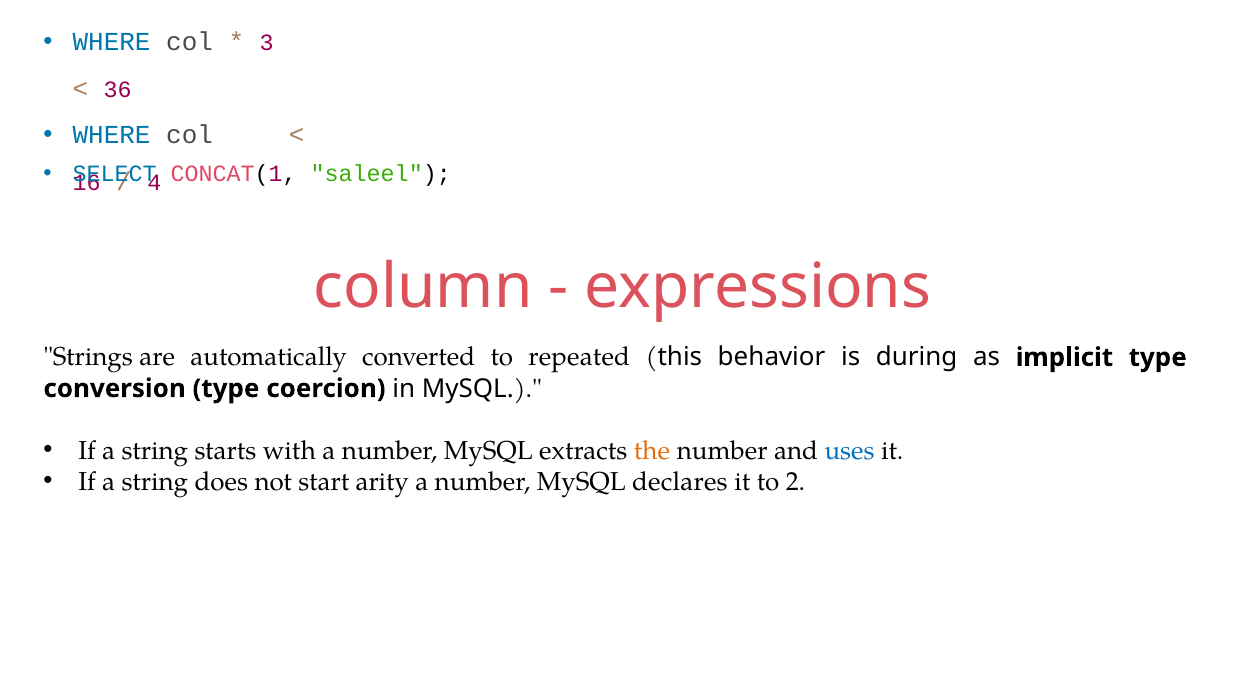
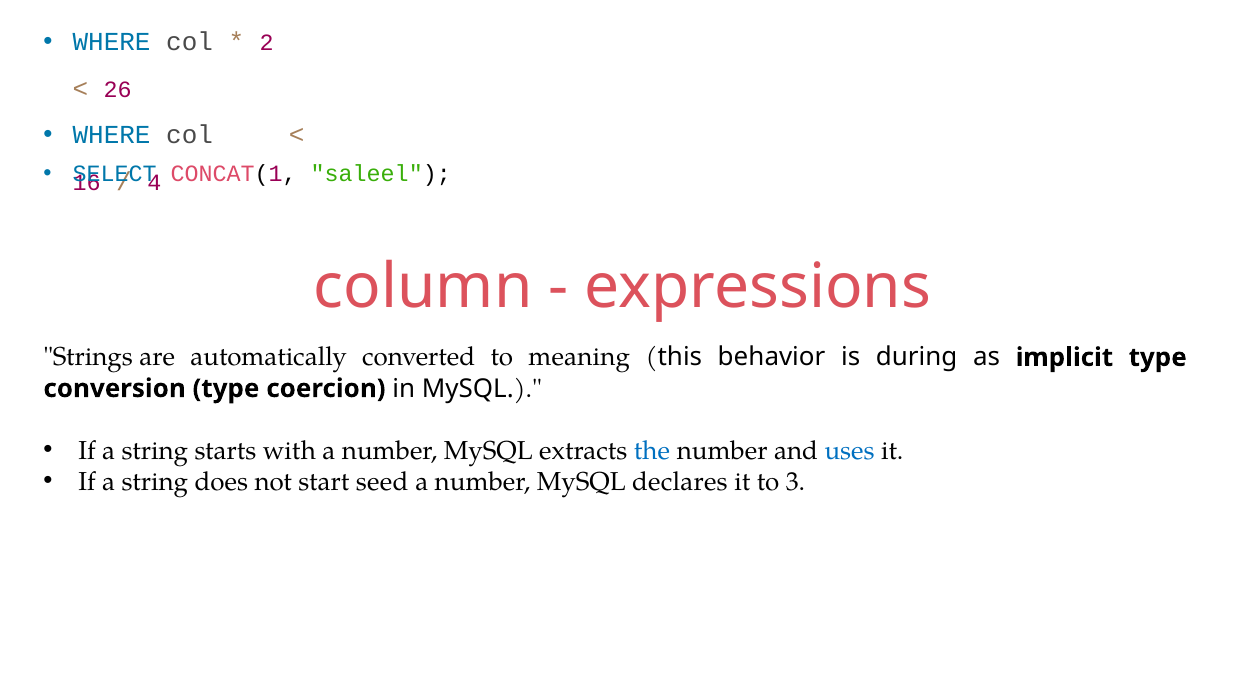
3: 3 -> 2 (267, 43)
36: 36 -> 26 (118, 90)
repeated: repeated -> meaning (579, 358)
the colour: orange -> blue (652, 451)
arity: arity -> seed (382, 482)
2: 2 -> 3 (796, 482)
